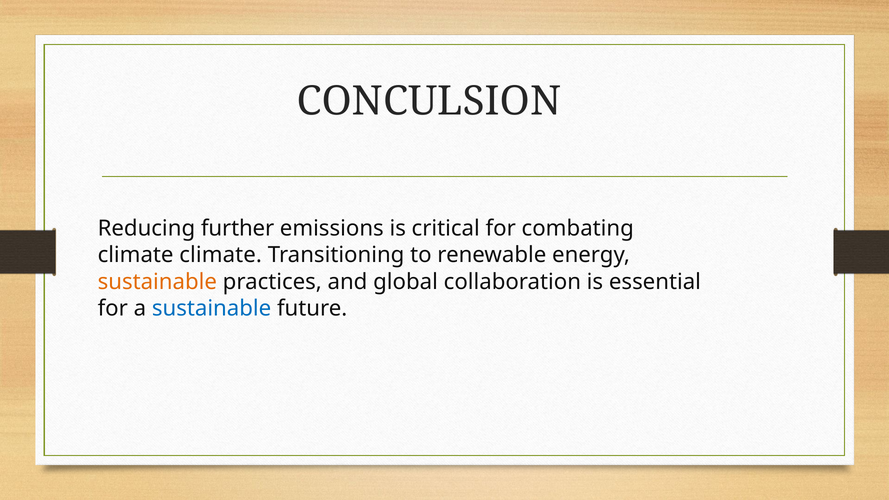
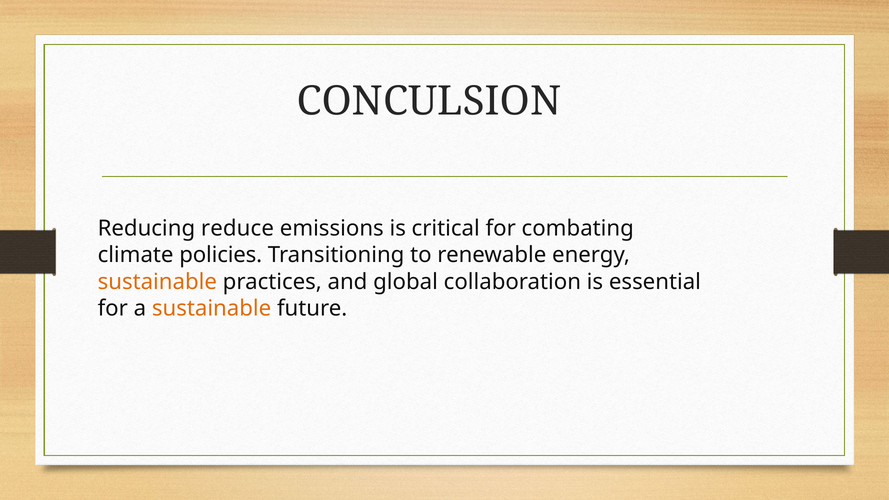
further: further -> reduce (237, 228)
climate climate: climate -> policies (221, 255)
sustainable colour: blue -> orange (212, 309)
